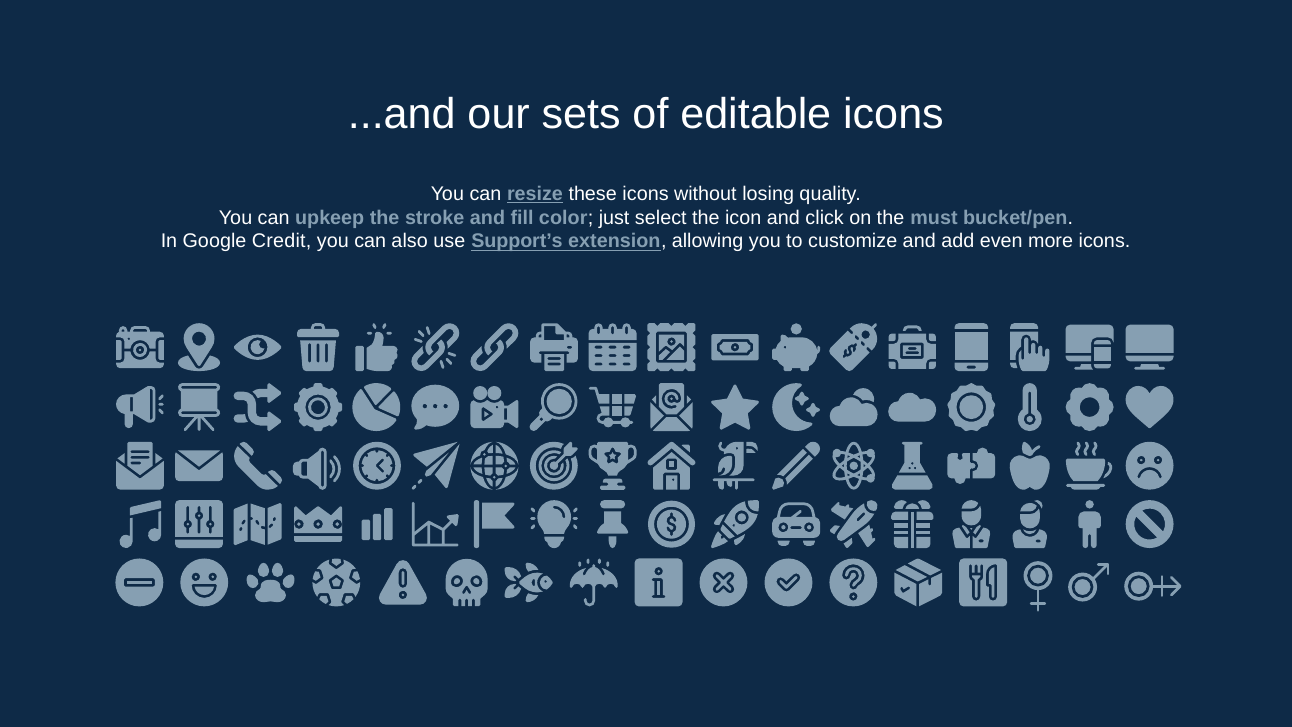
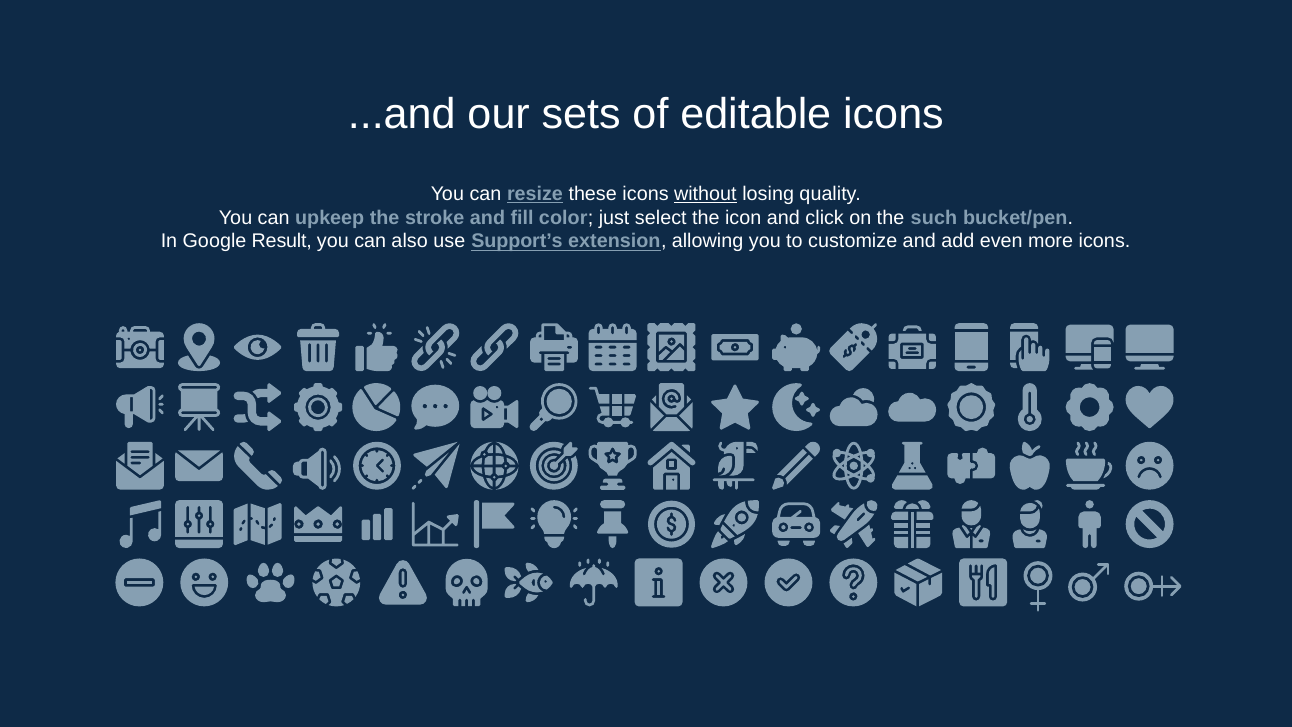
without underline: none -> present (705, 194)
must: must -> such (934, 218)
Credit: Credit -> Result (282, 241)
